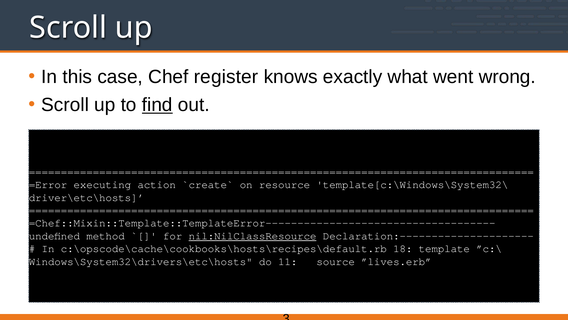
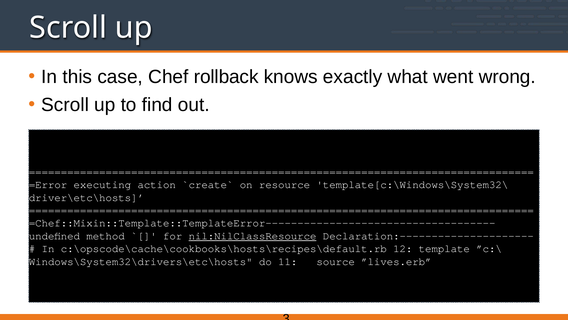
register: register -> rollback (226, 77)
find underline: present -> none (157, 105)
18: 18 -> 12 (403, 248)
